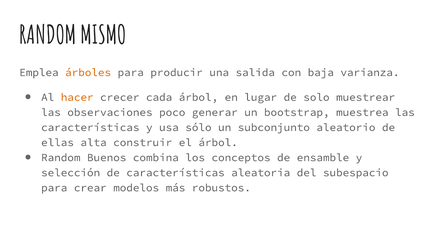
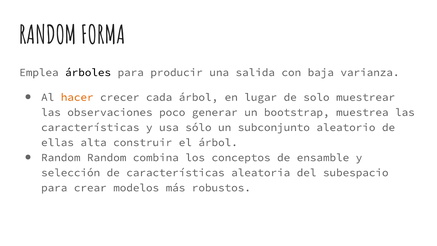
MISMO: MISMO -> FORMA (103, 35)
árboles colour: orange -> black (88, 72)
Random Buenos: Buenos -> Random (107, 157)
